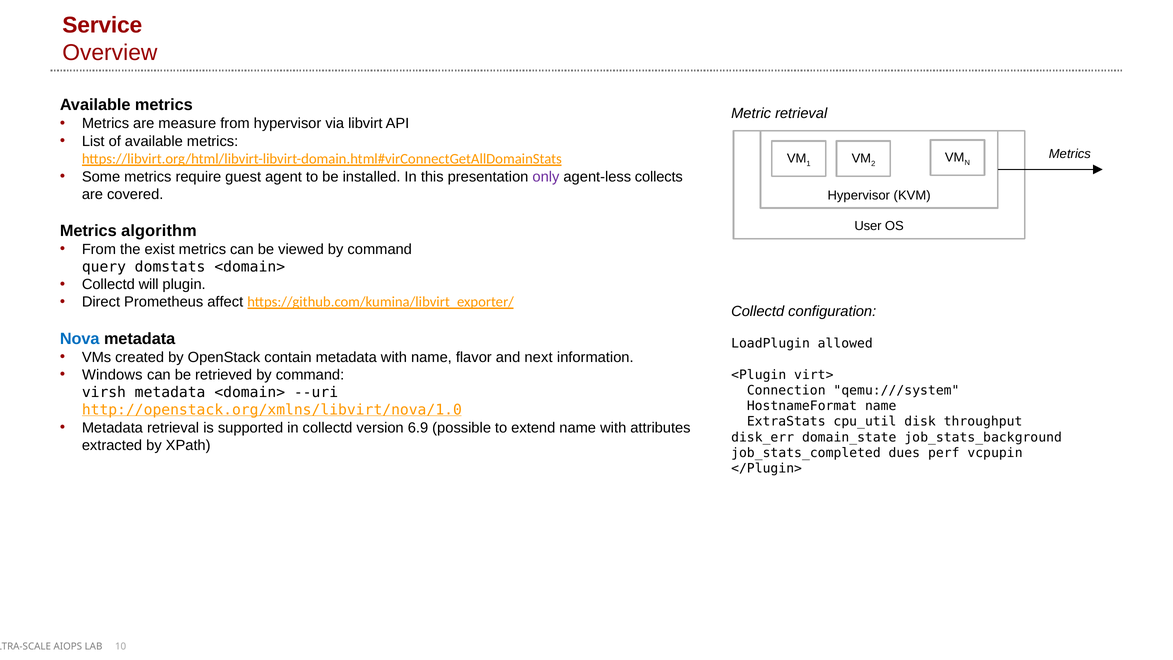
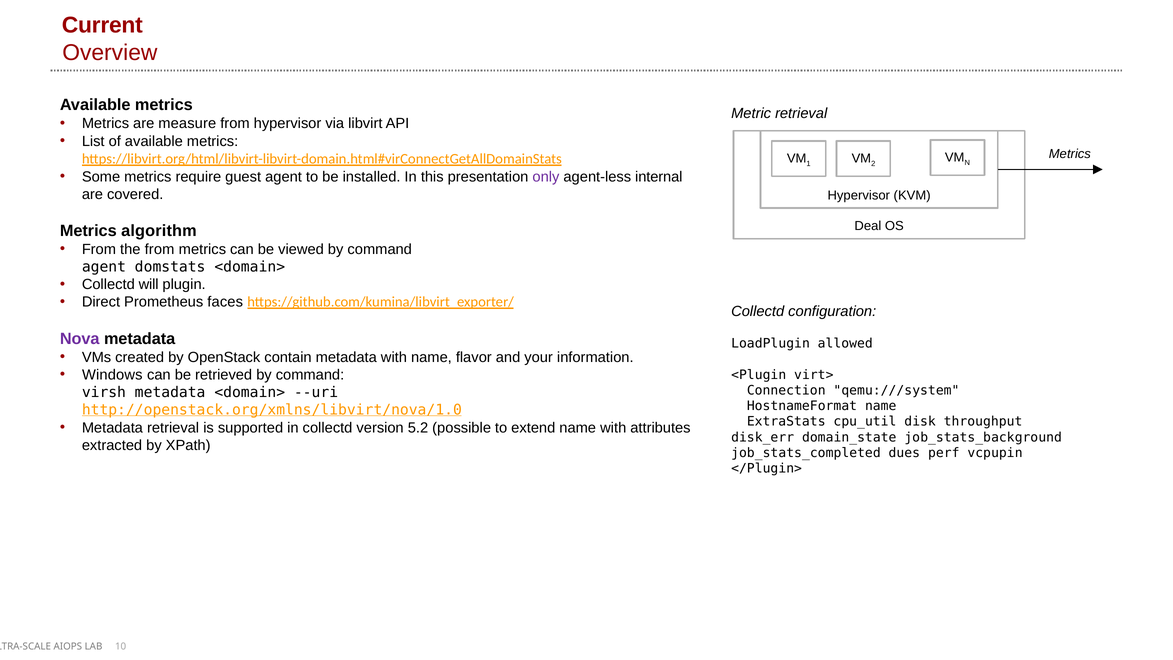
Service: Service -> Current (102, 25)
collects: collects -> internal (659, 177)
User: User -> Deal (868, 226)
the exist: exist -> from (160, 249)
query: query -> agent (104, 267)
affect: affect -> faces (225, 302)
Nova colour: blue -> purple (80, 339)
next: next -> your (539, 357)
6.9: 6.9 -> 5.2 (418, 428)
